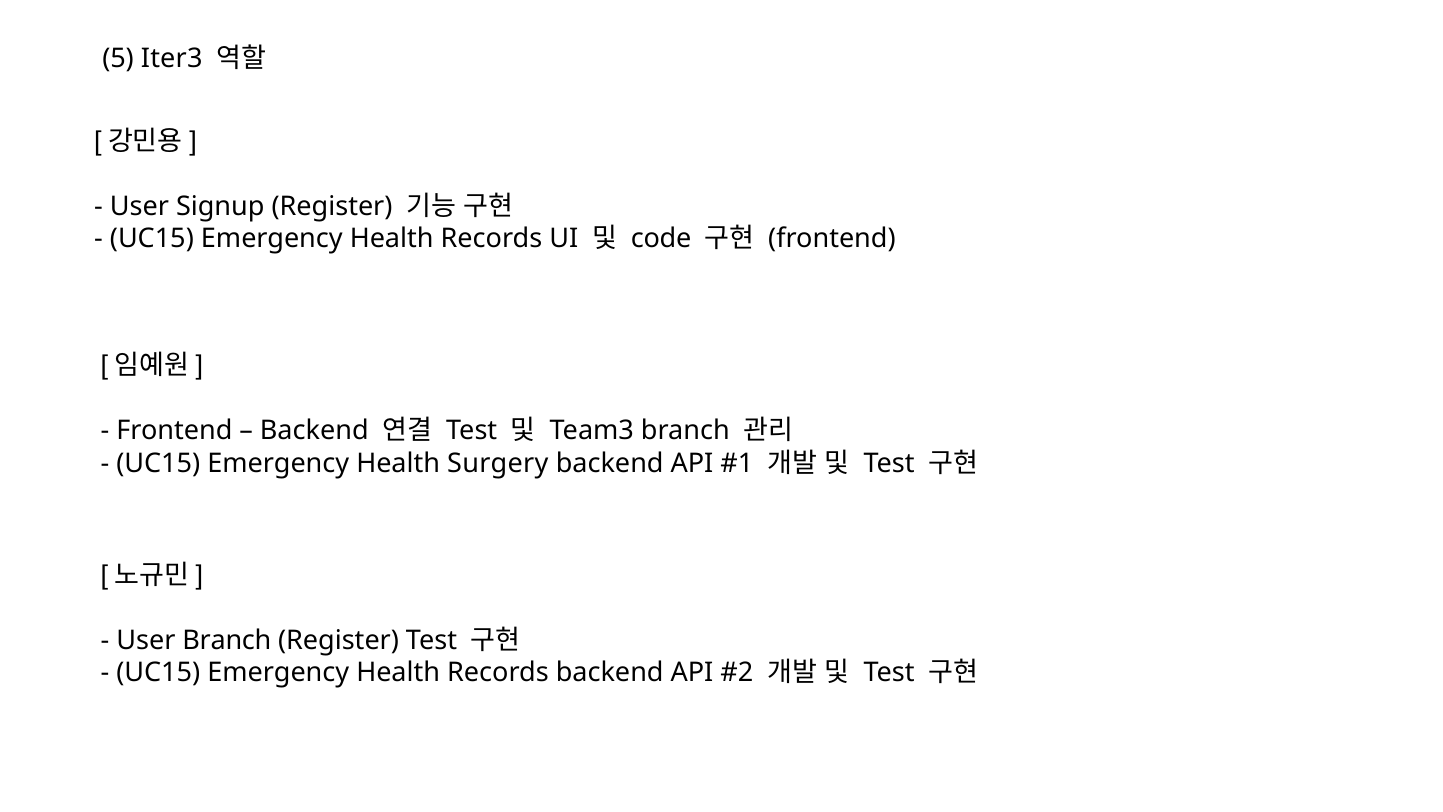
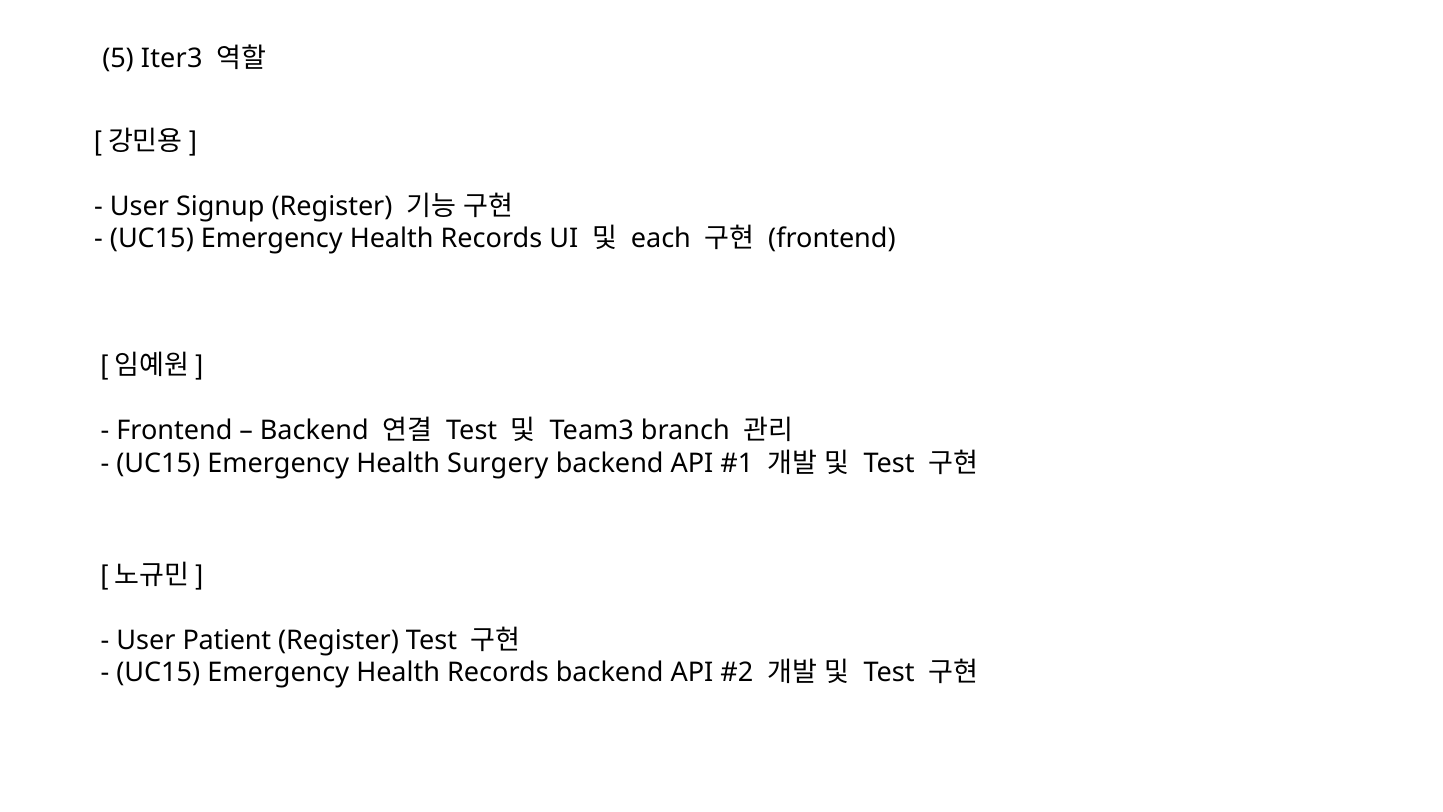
code: code -> each (661, 239)
User Branch: Branch -> Patient (227, 640)
